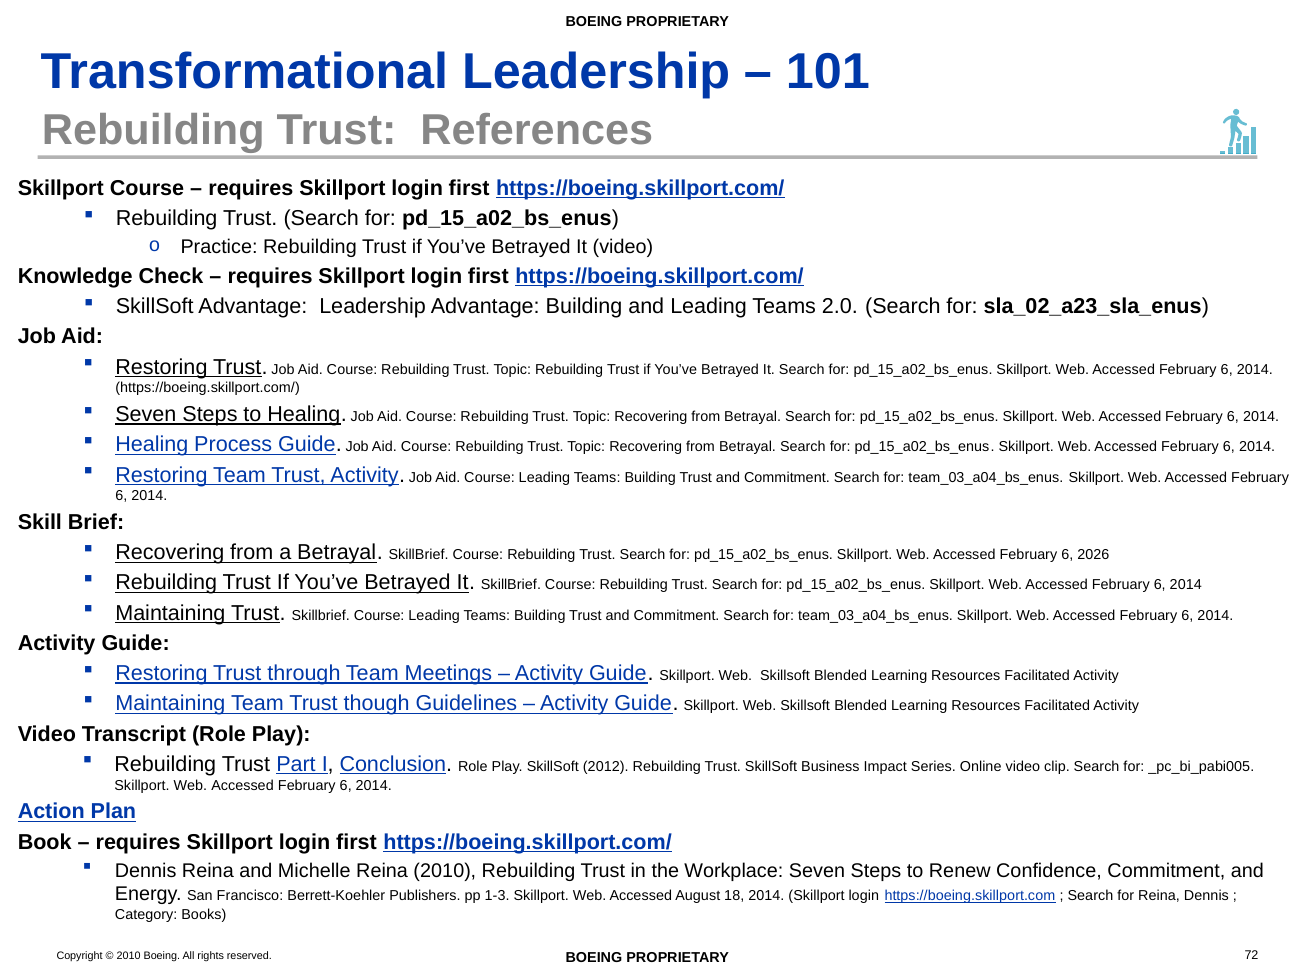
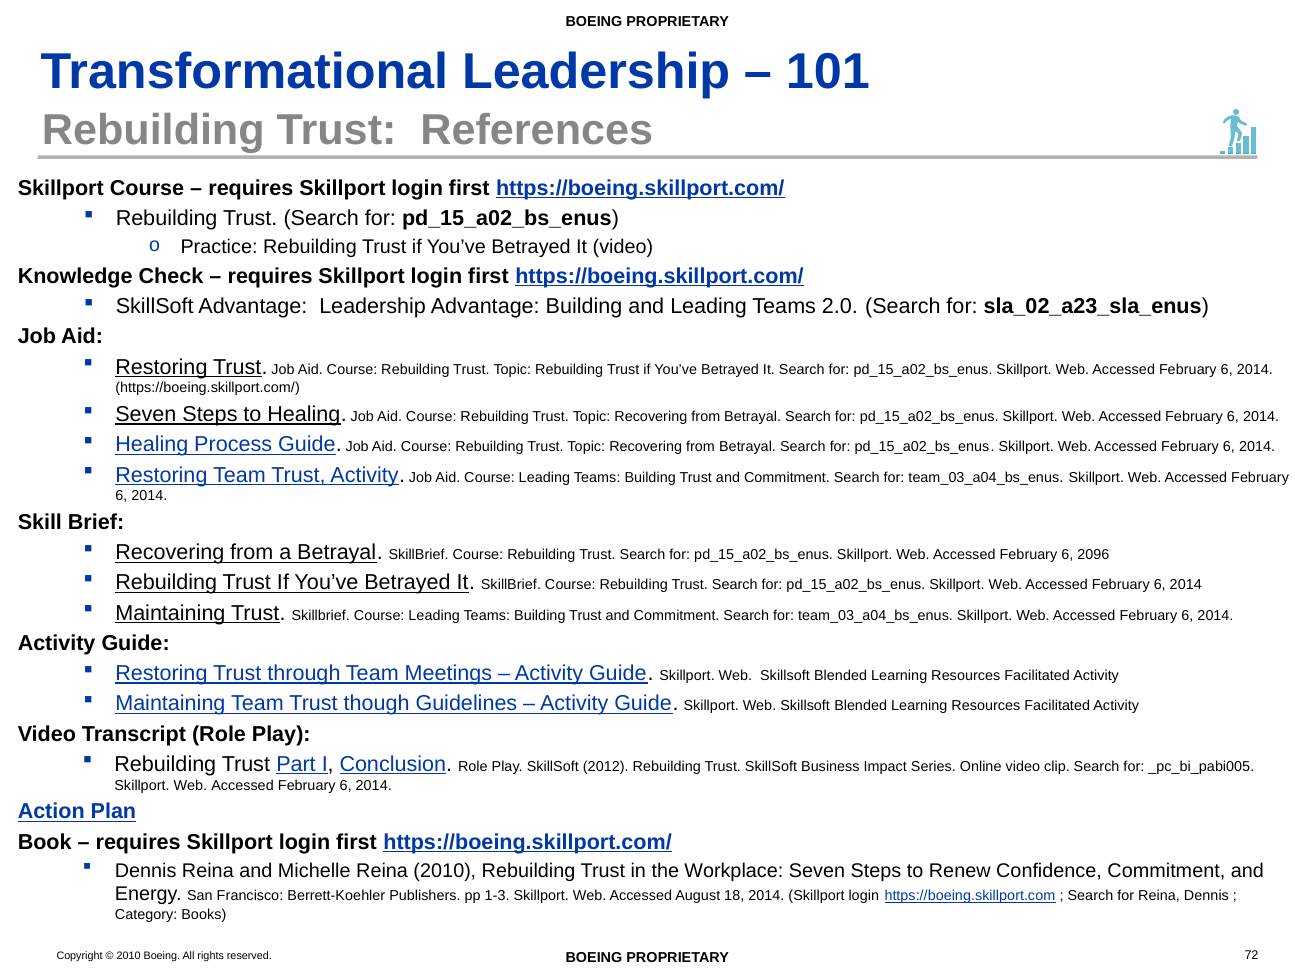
2026: 2026 -> 2096 (1093, 555)
